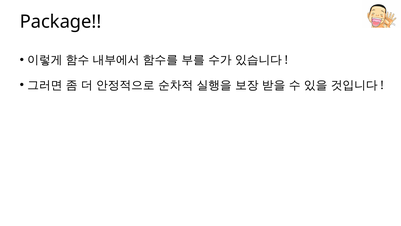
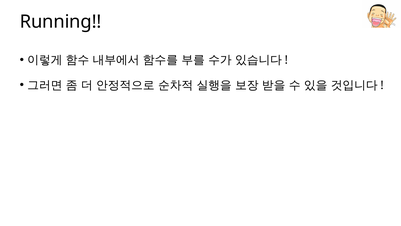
Package: Package -> Running (61, 22)
